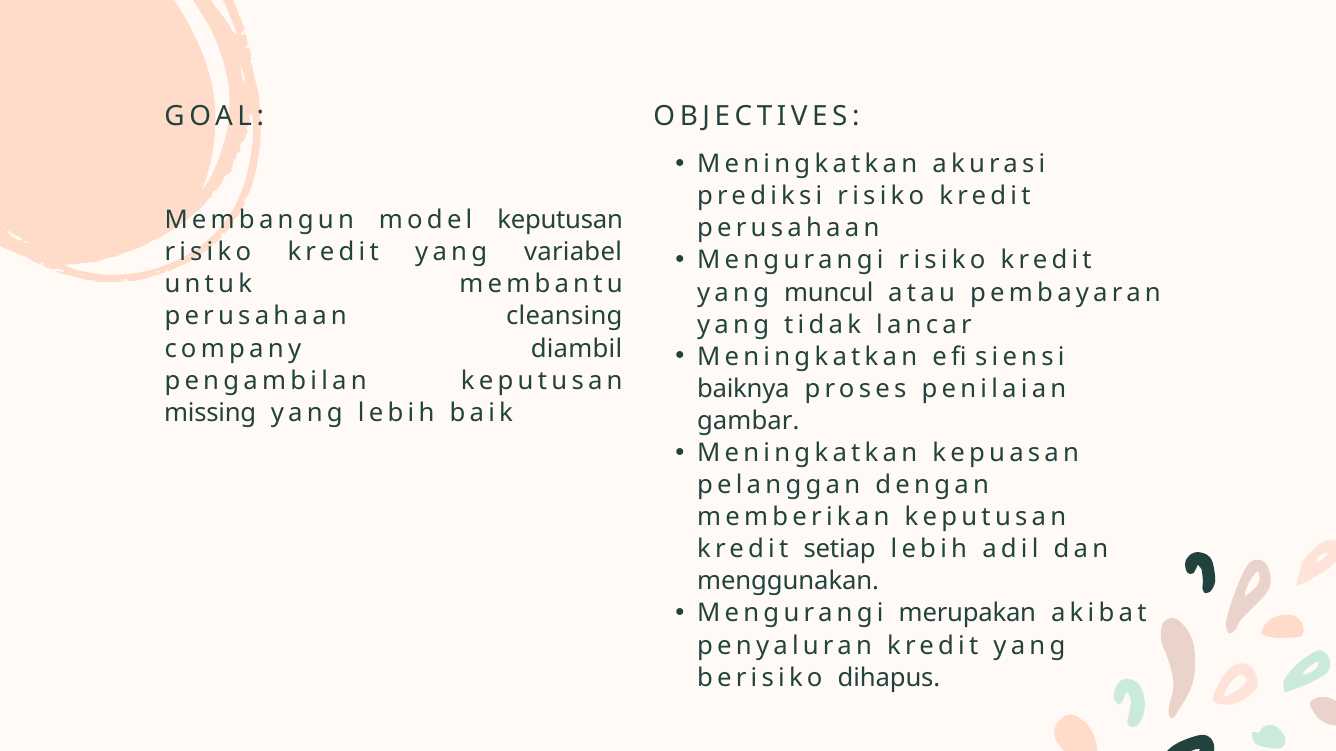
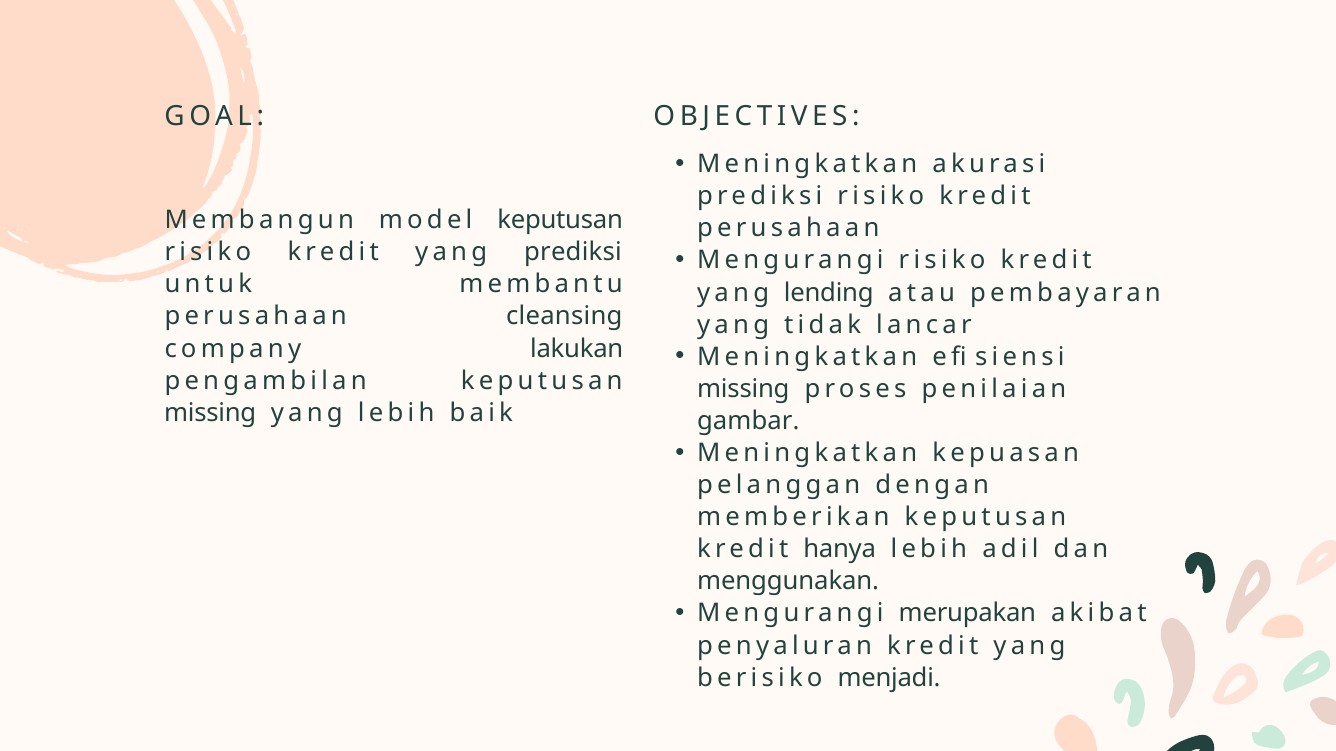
yang variabel: variabel -> prediksi (573, 252)
muncul: muncul -> lending (829, 293)
diambil: diambil -> lakukan (577, 349)
baiknya: baiknya -> missing (743, 389)
setiap: setiap -> hanya (840, 550)
dihapus: dihapus -> menjadi (889, 678)
